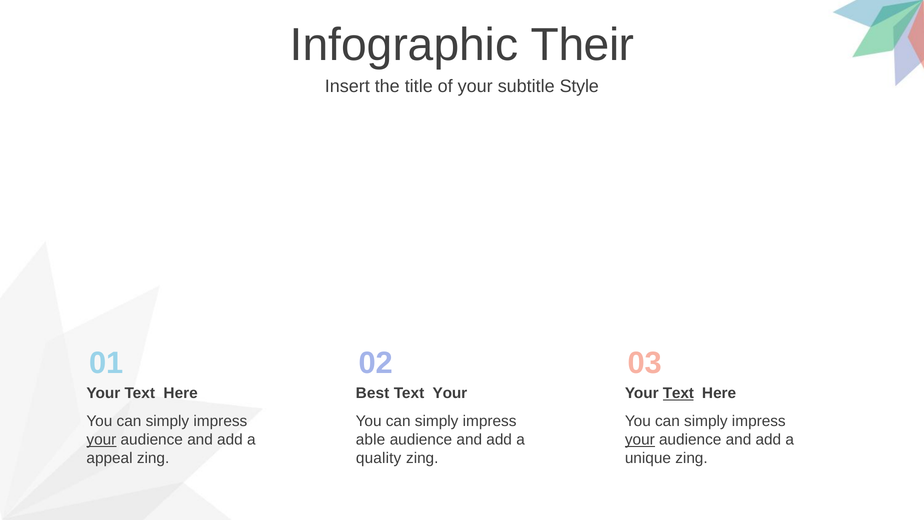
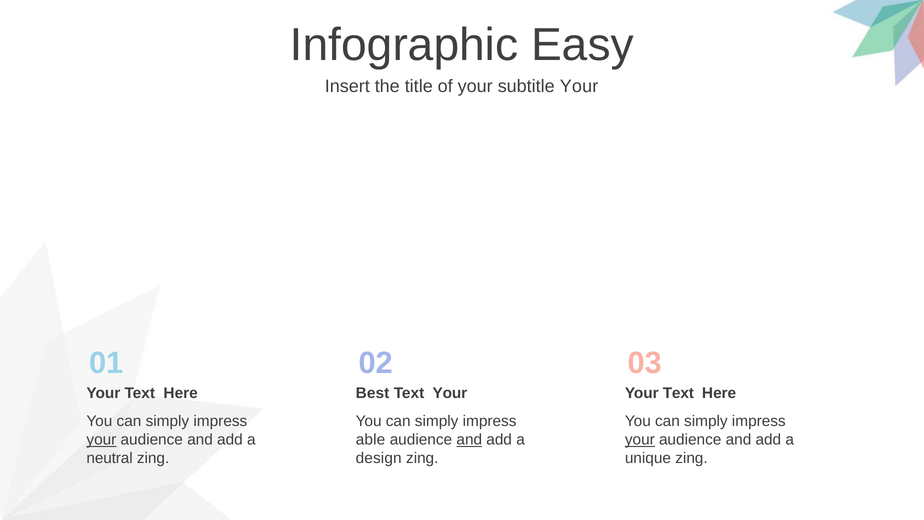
Their: Their -> Easy (582, 45)
subtitle Style: Style -> Your (579, 86)
Text underline: present -> none (678, 393)
and underline: none -> present (469, 440)
appeal: appeal -> neutral (110, 458)
quality: quality -> design (379, 458)
